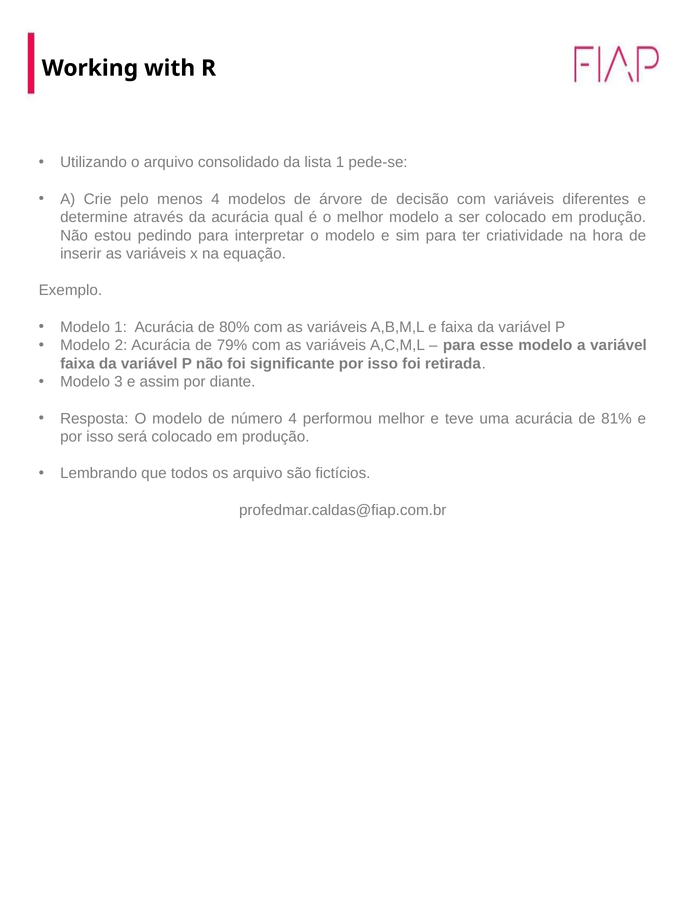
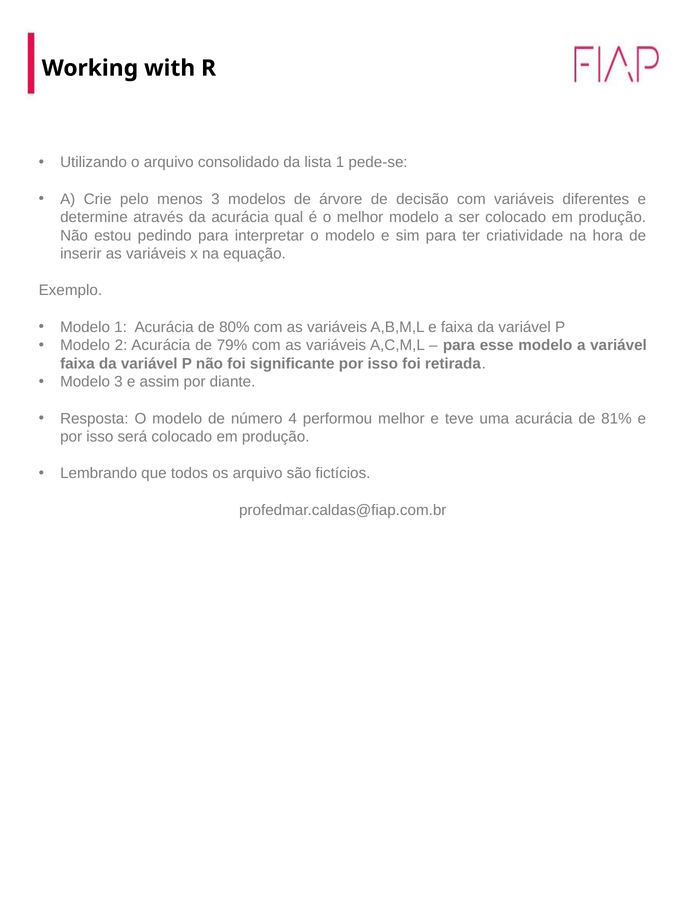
menos 4: 4 -> 3 (215, 199)
